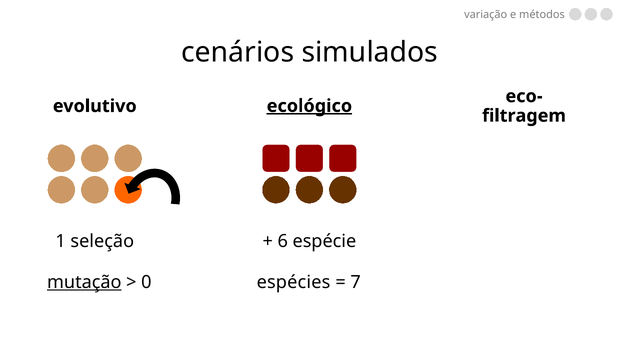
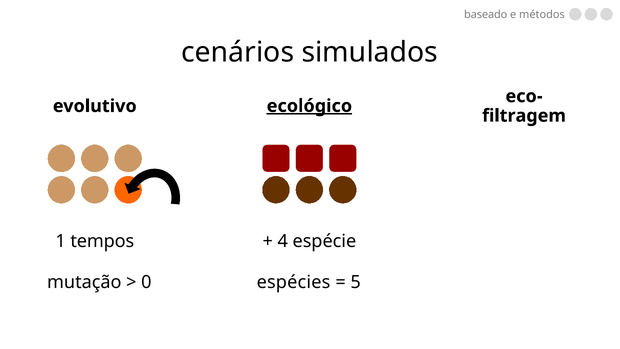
variação: variação -> baseado (486, 15)
seleção: seleção -> tempos (102, 241)
6: 6 -> 4 (283, 241)
mutação underline: present -> none (84, 282)
7: 7 -> 5 (356, 282)
